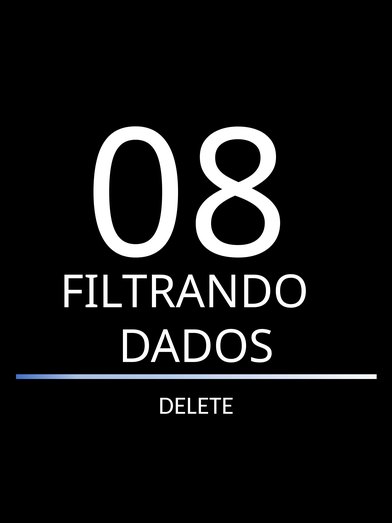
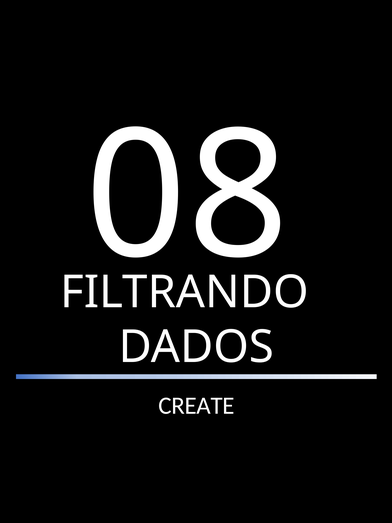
DELETE: DELETE -> CREATE (196, 405)
